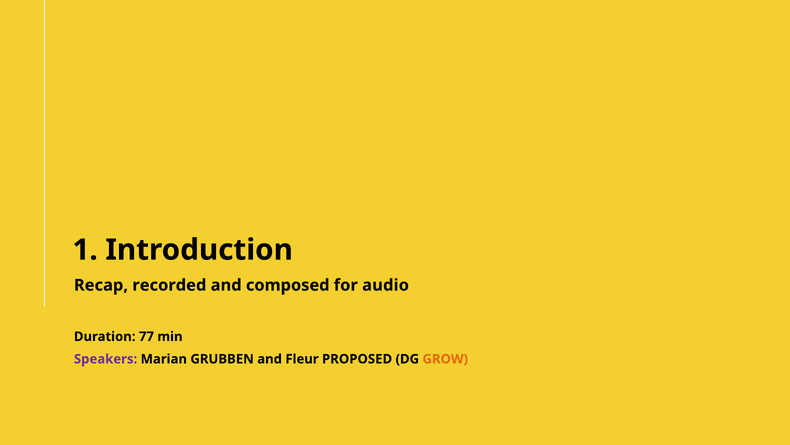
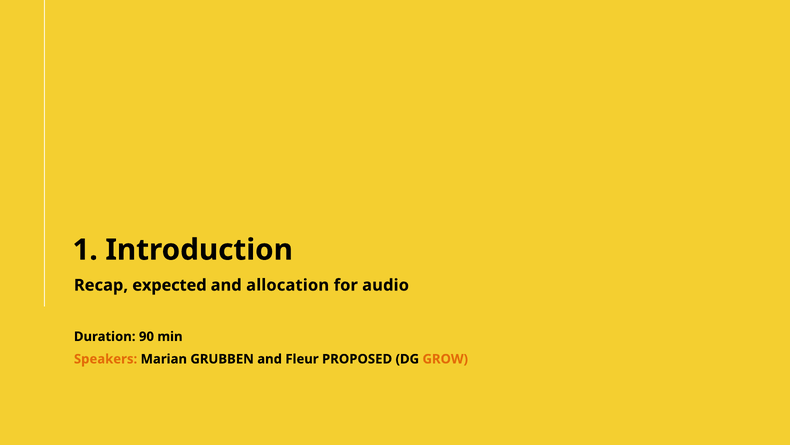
recorded: recorded -> expected (169, 285)
composed: composed -> allocation (288, 285)
77: 77 -> 90 (146, 336)
Speakers colour: purple -> orange (106, 359)
